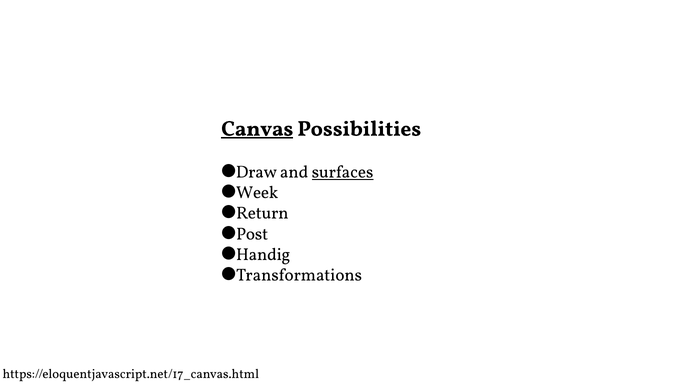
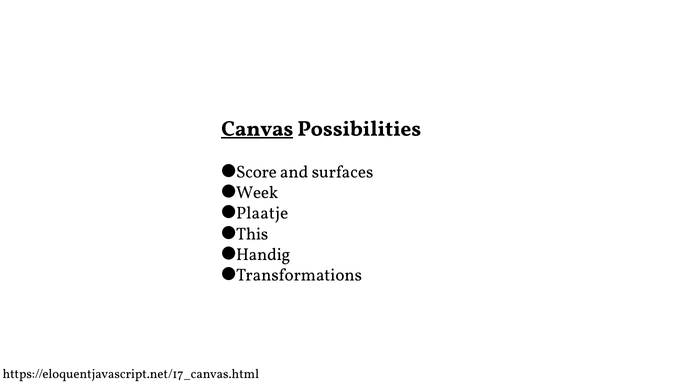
Draw: Draw -> Score (256, 172)
surfaces underline: present -> none (343, 172)
Return: Return -> Plaatje (262, 213)
Post: Post -> This (252, 233)
